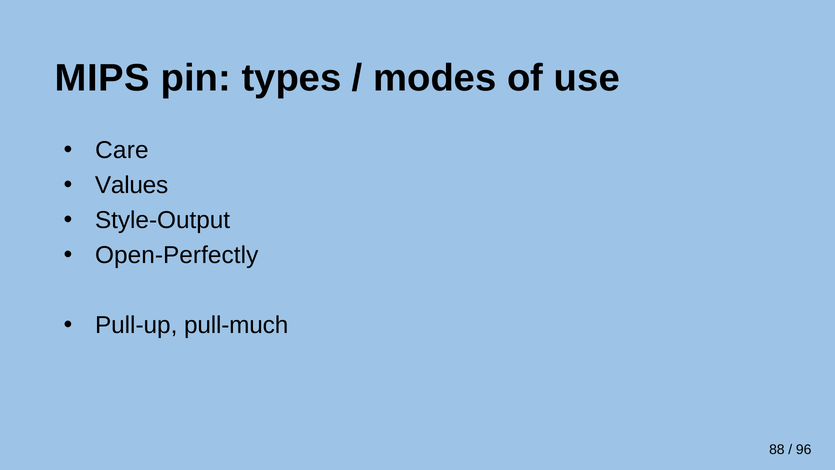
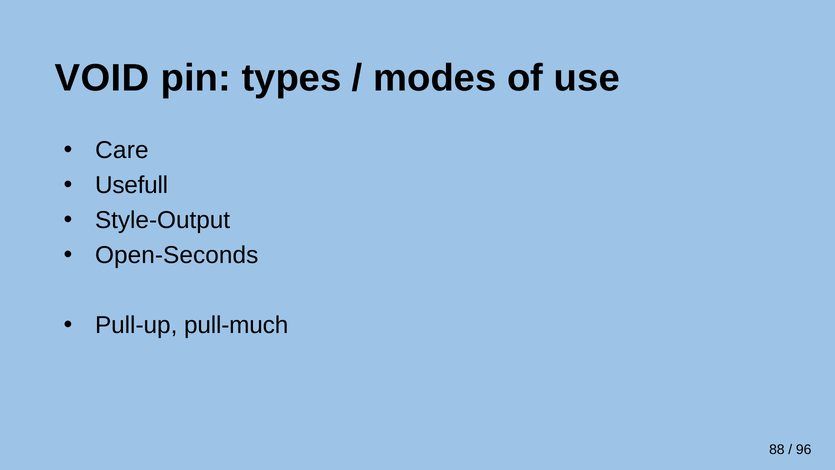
MIPS: MIPS -> VOID (102, 78)
Values: Values -> Usefull (132, 185)
Open-Perfectly: Open-Perfectly -> Open-Seconds (177, 255)
